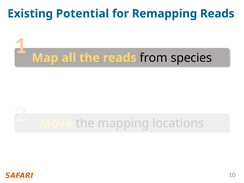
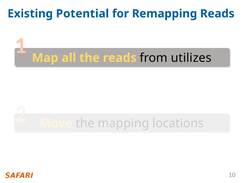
species: species -> utilizes (191, 58)
